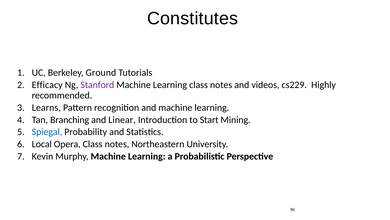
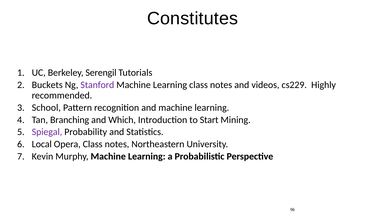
Ground: Ground -> Serengil (101, 73)
Efficacy: Efficacy -> Buckets (47, 85)
Learns: Learns -> School (46, 107)
Linear: Linear -> Which (122, 119)
Spiegal colour: blue -> purple (47, 132)
